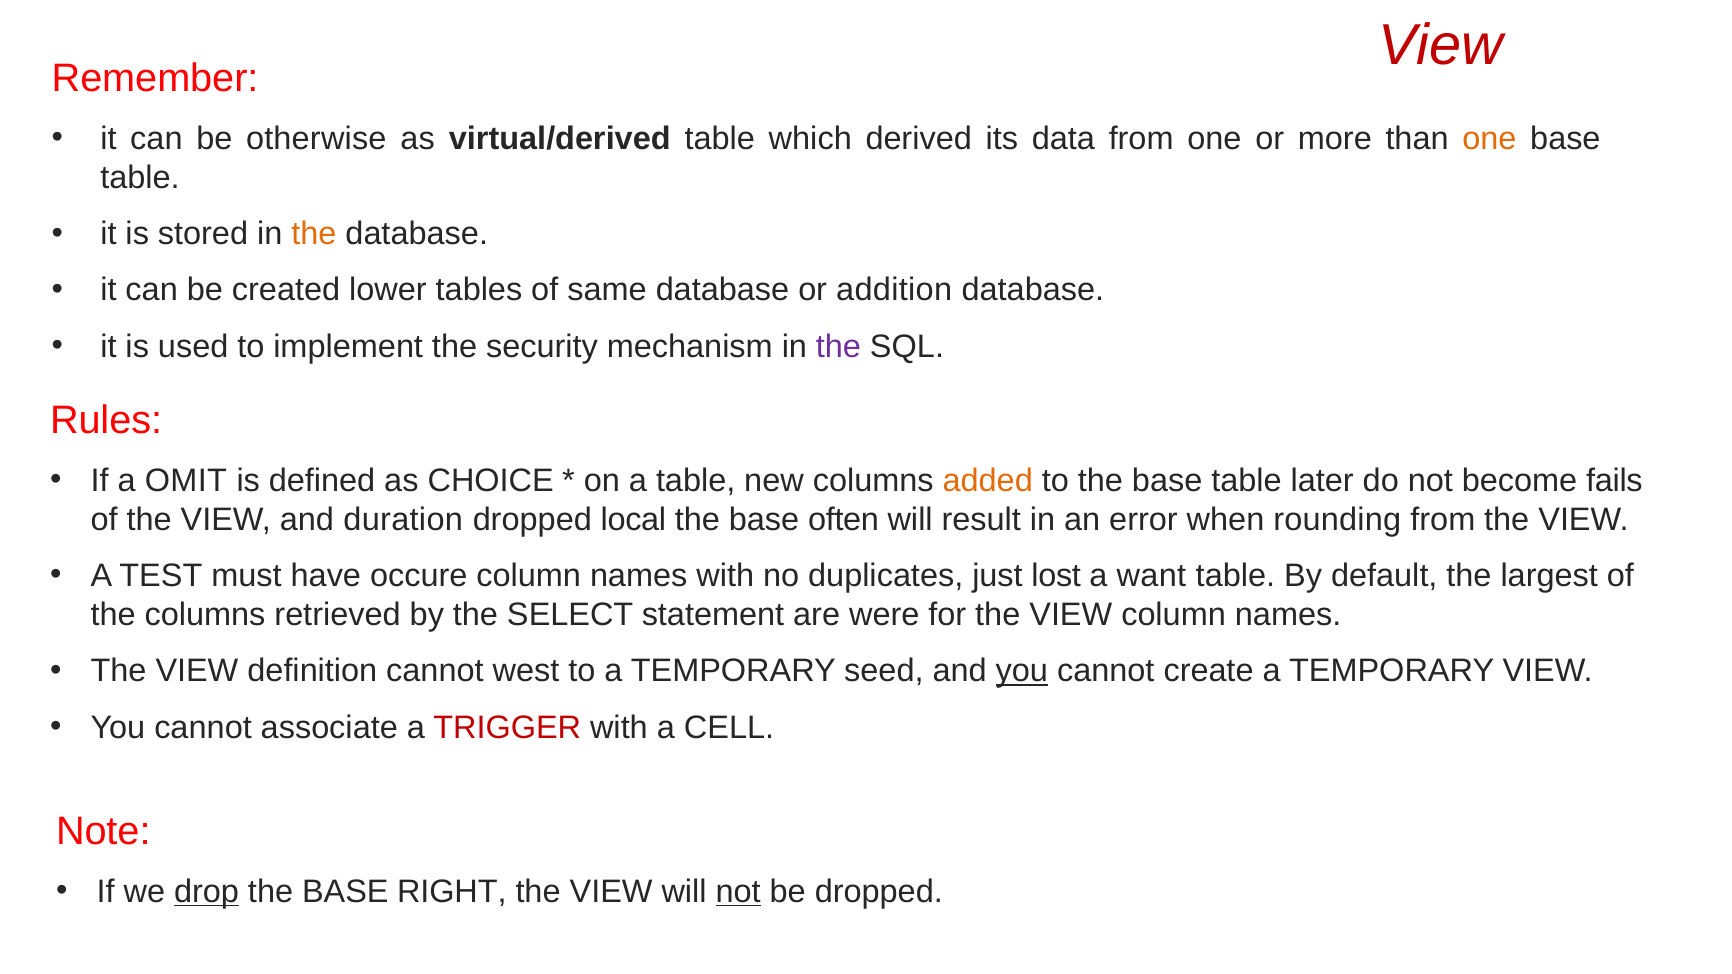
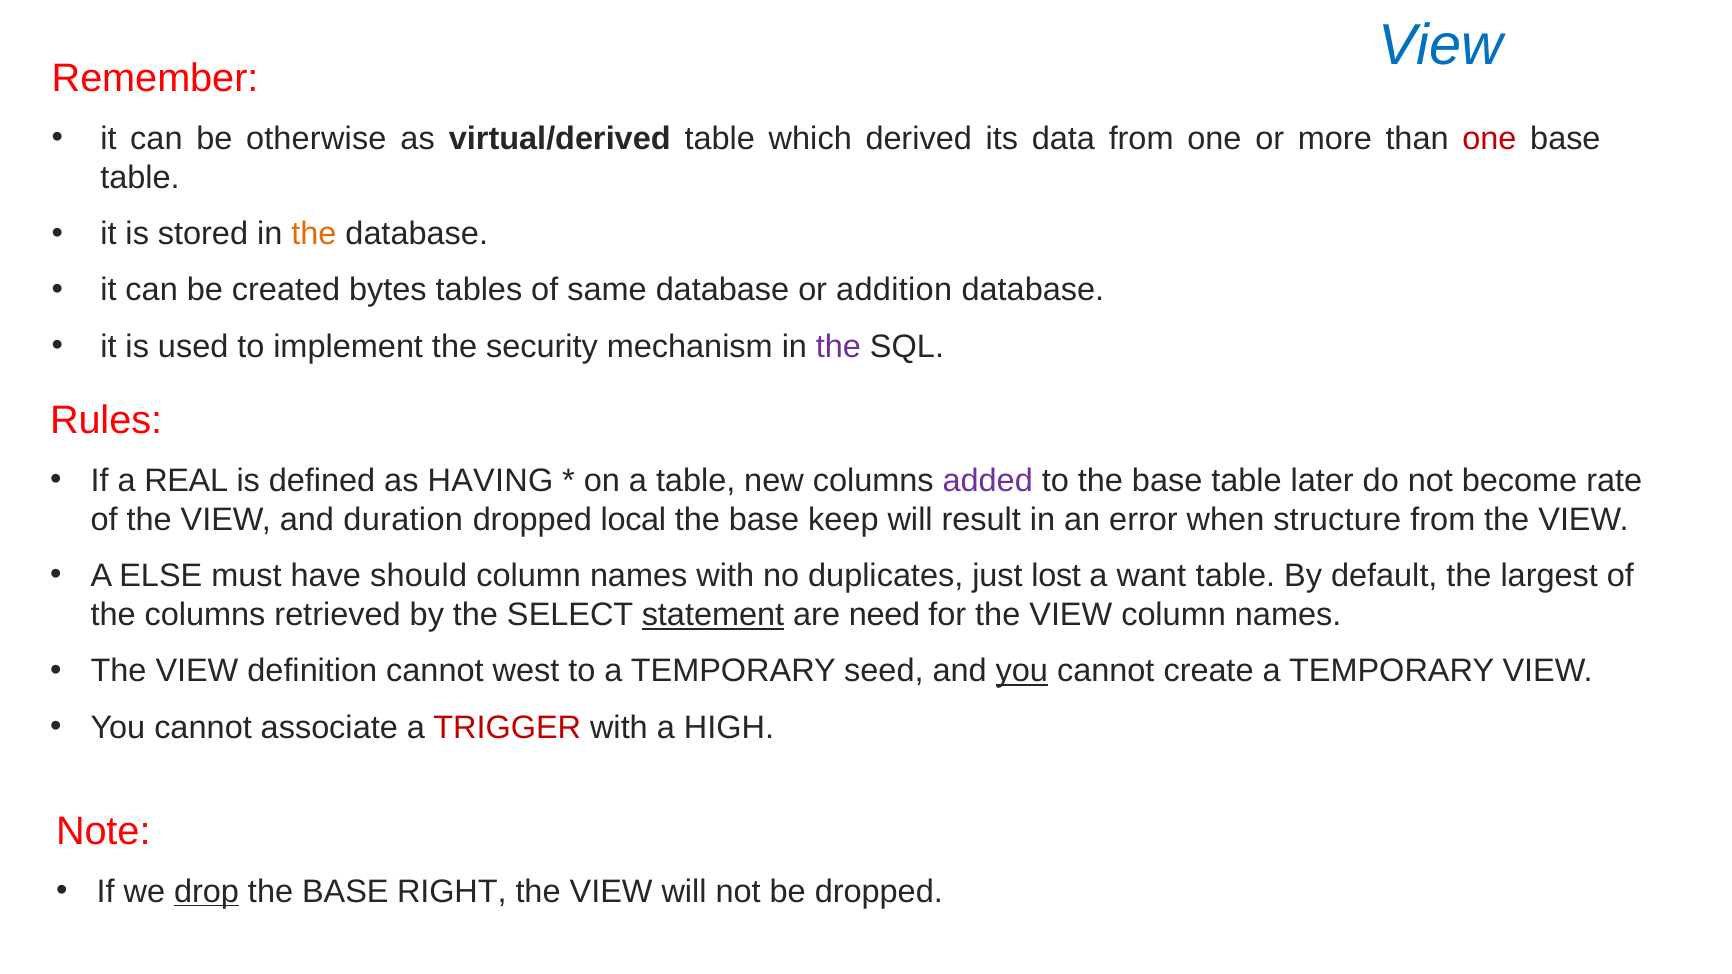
View colour: red -> blue (1441, 45)
one colour: orange -> red (1489, 139)
lower: lower -> bytes (388, 290)
OMIT: OMIT -> REAL (186, 481)
CHOICE: CHOICE -> HAVING (491, 481)
added colour: orange -> purple (988, 481)
fails: fails -> rate (1614, 481)
often: often -> keep (843, 520)
rounding: rounding -> structure (1337, 520)
TEST: TEST -> ELSE (161, 576)
occure: occure -> should (419, 576)
statement underline: none -> present (713, 615)
were: were -> need (884, 615)
CELL: CELL -> HIGH (729, 728)
not underline: present -> none (738, 892)
